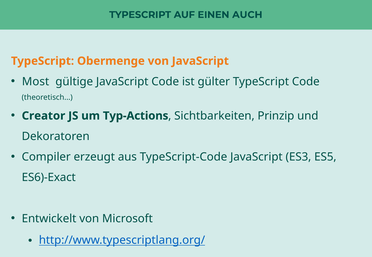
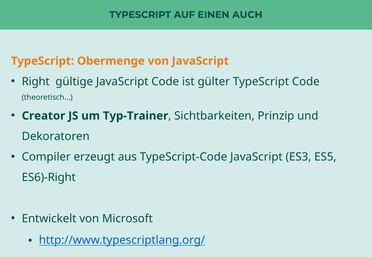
Most: Most -> Right (36, 82)
Typ-Actions: Typ-Actions -> Typ-Trainer (136, 116)
ES6)-Exact: ES6)-Exact -> ES6)-Right (49, 178)
